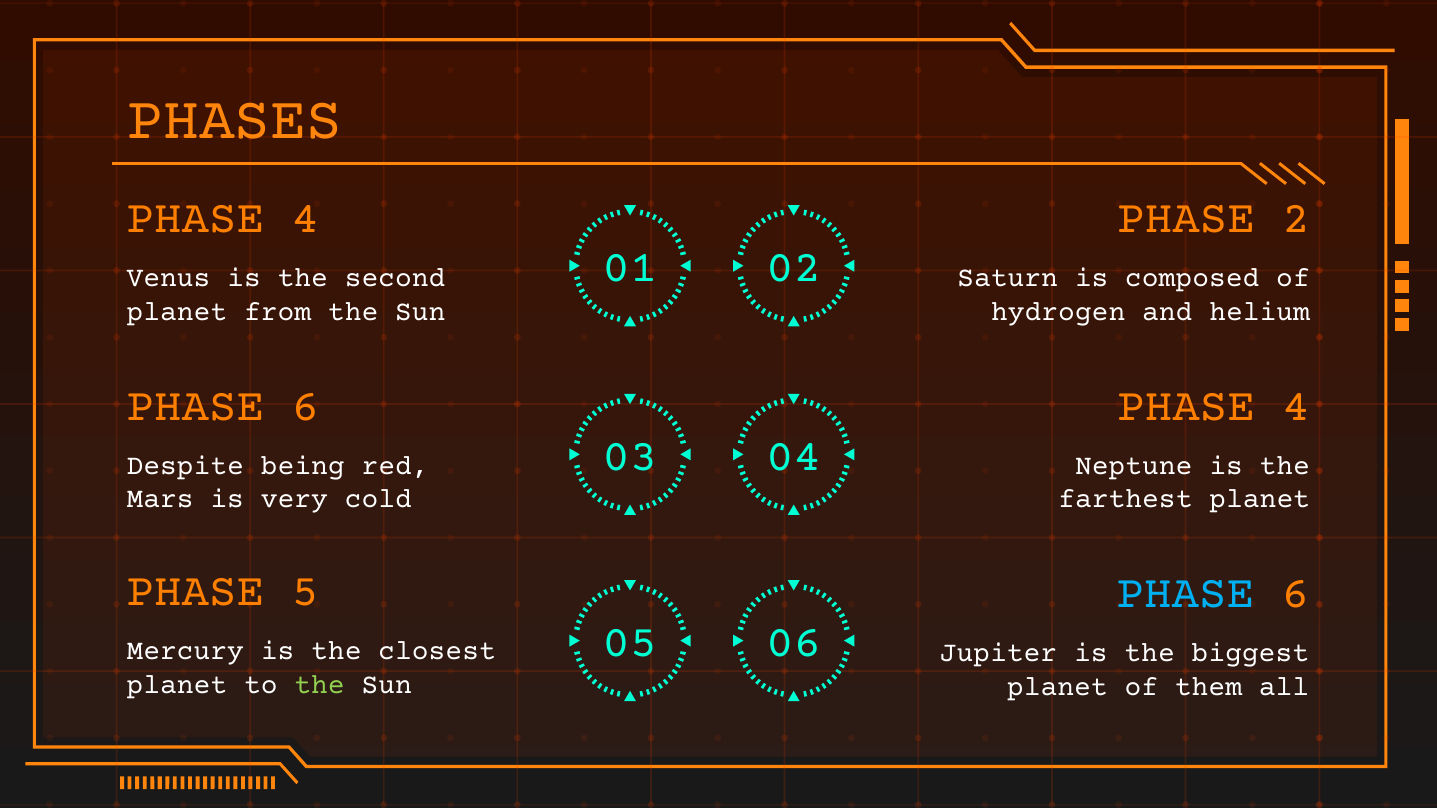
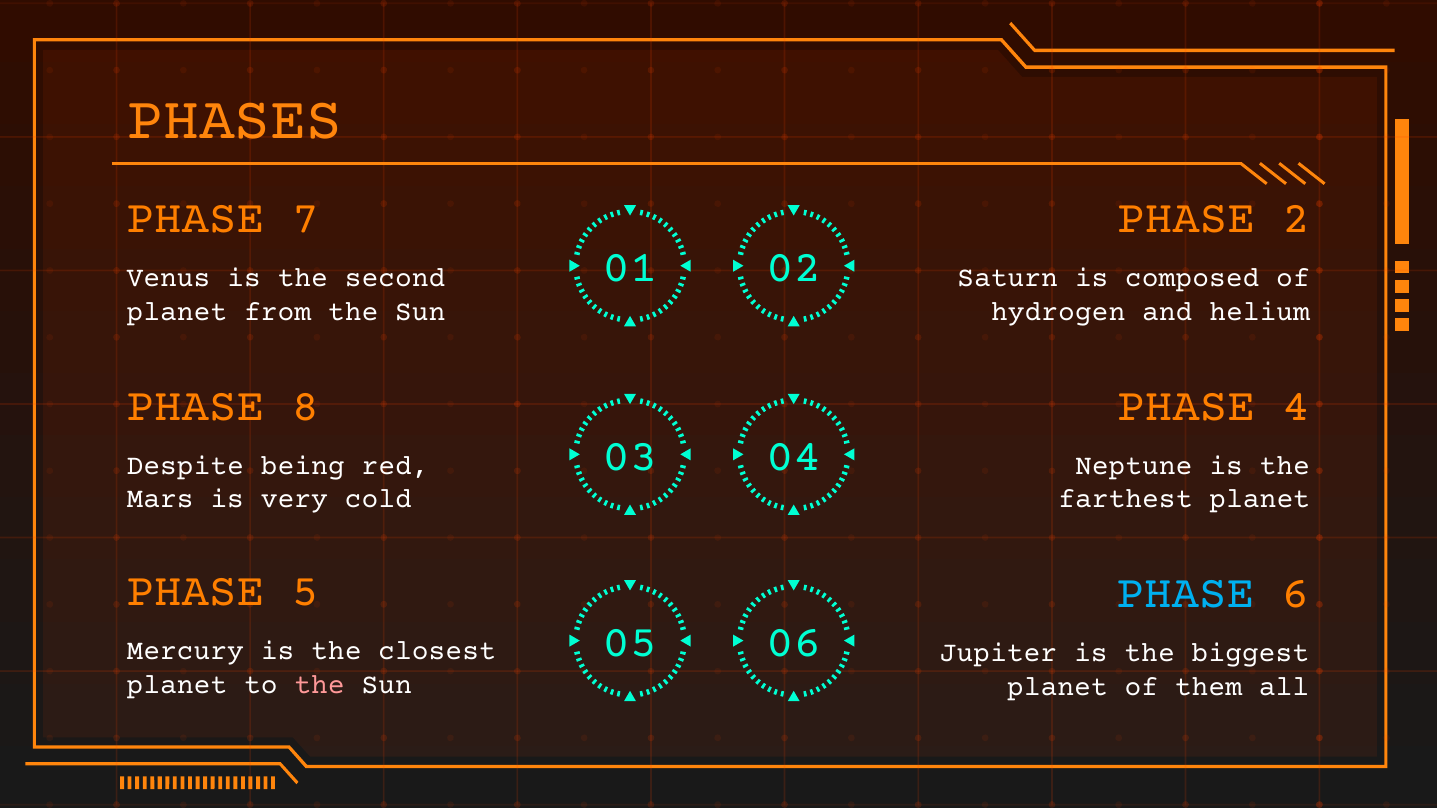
4: 4 -> 7 (305, 218)
6: 6 -> 8 (305, 405)
the colour: light green -> pink (320, 684)
